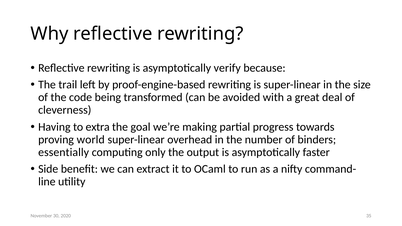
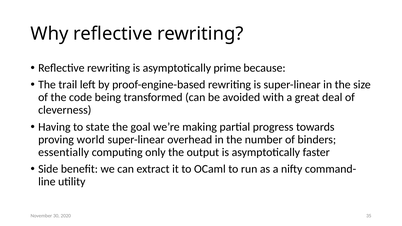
verify: verify -> prime (227, 68)
extra: extra -> state (98, 127)
